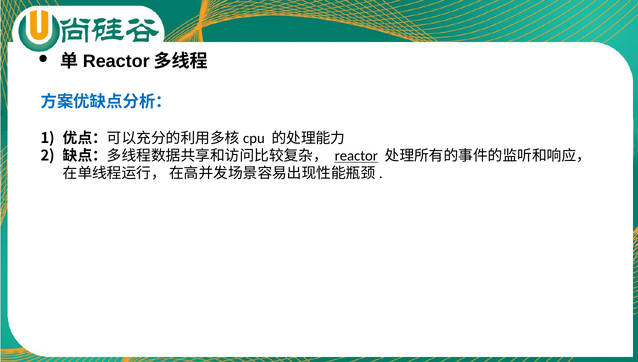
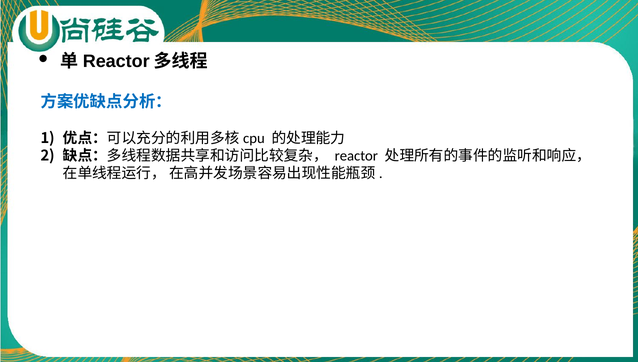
reactor underline: present -> none (356, 156)
